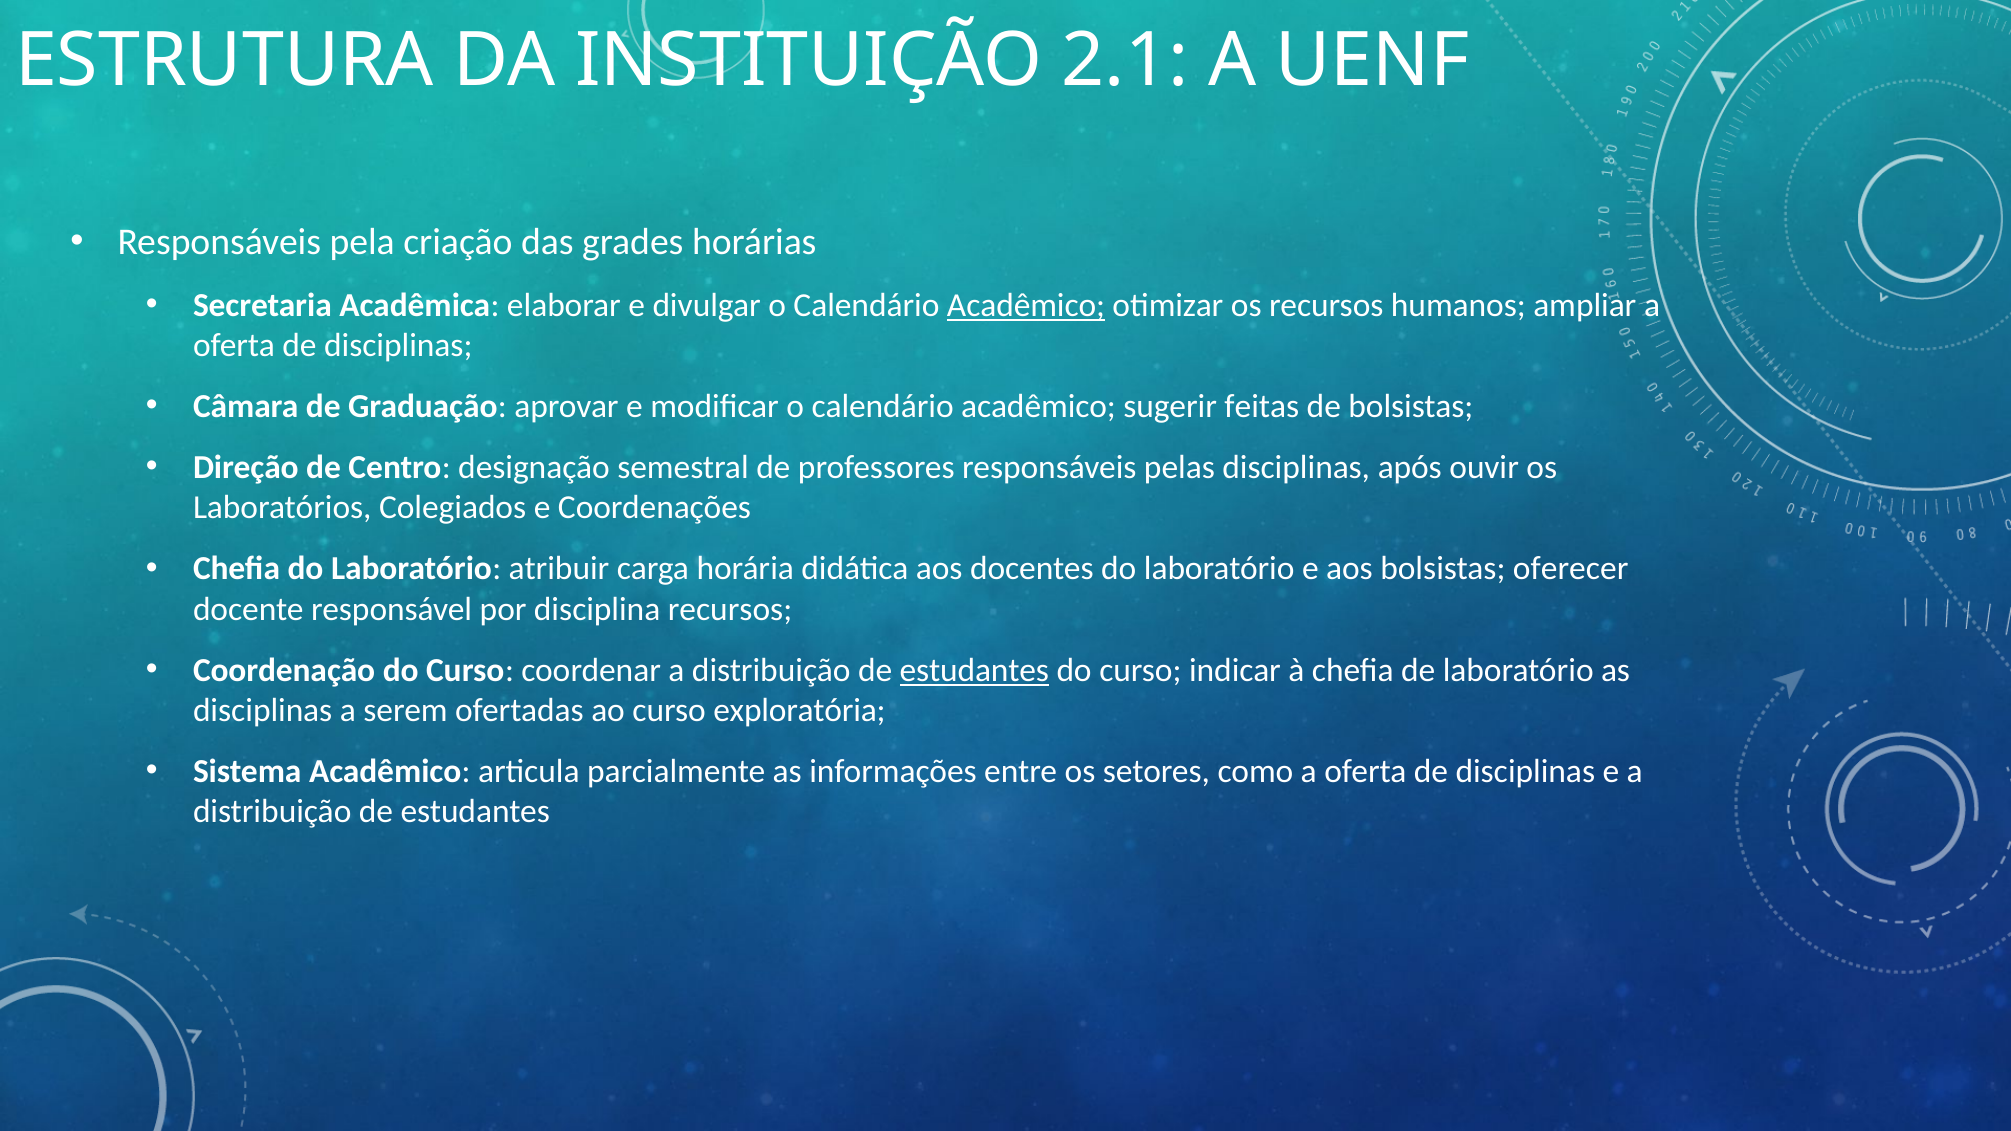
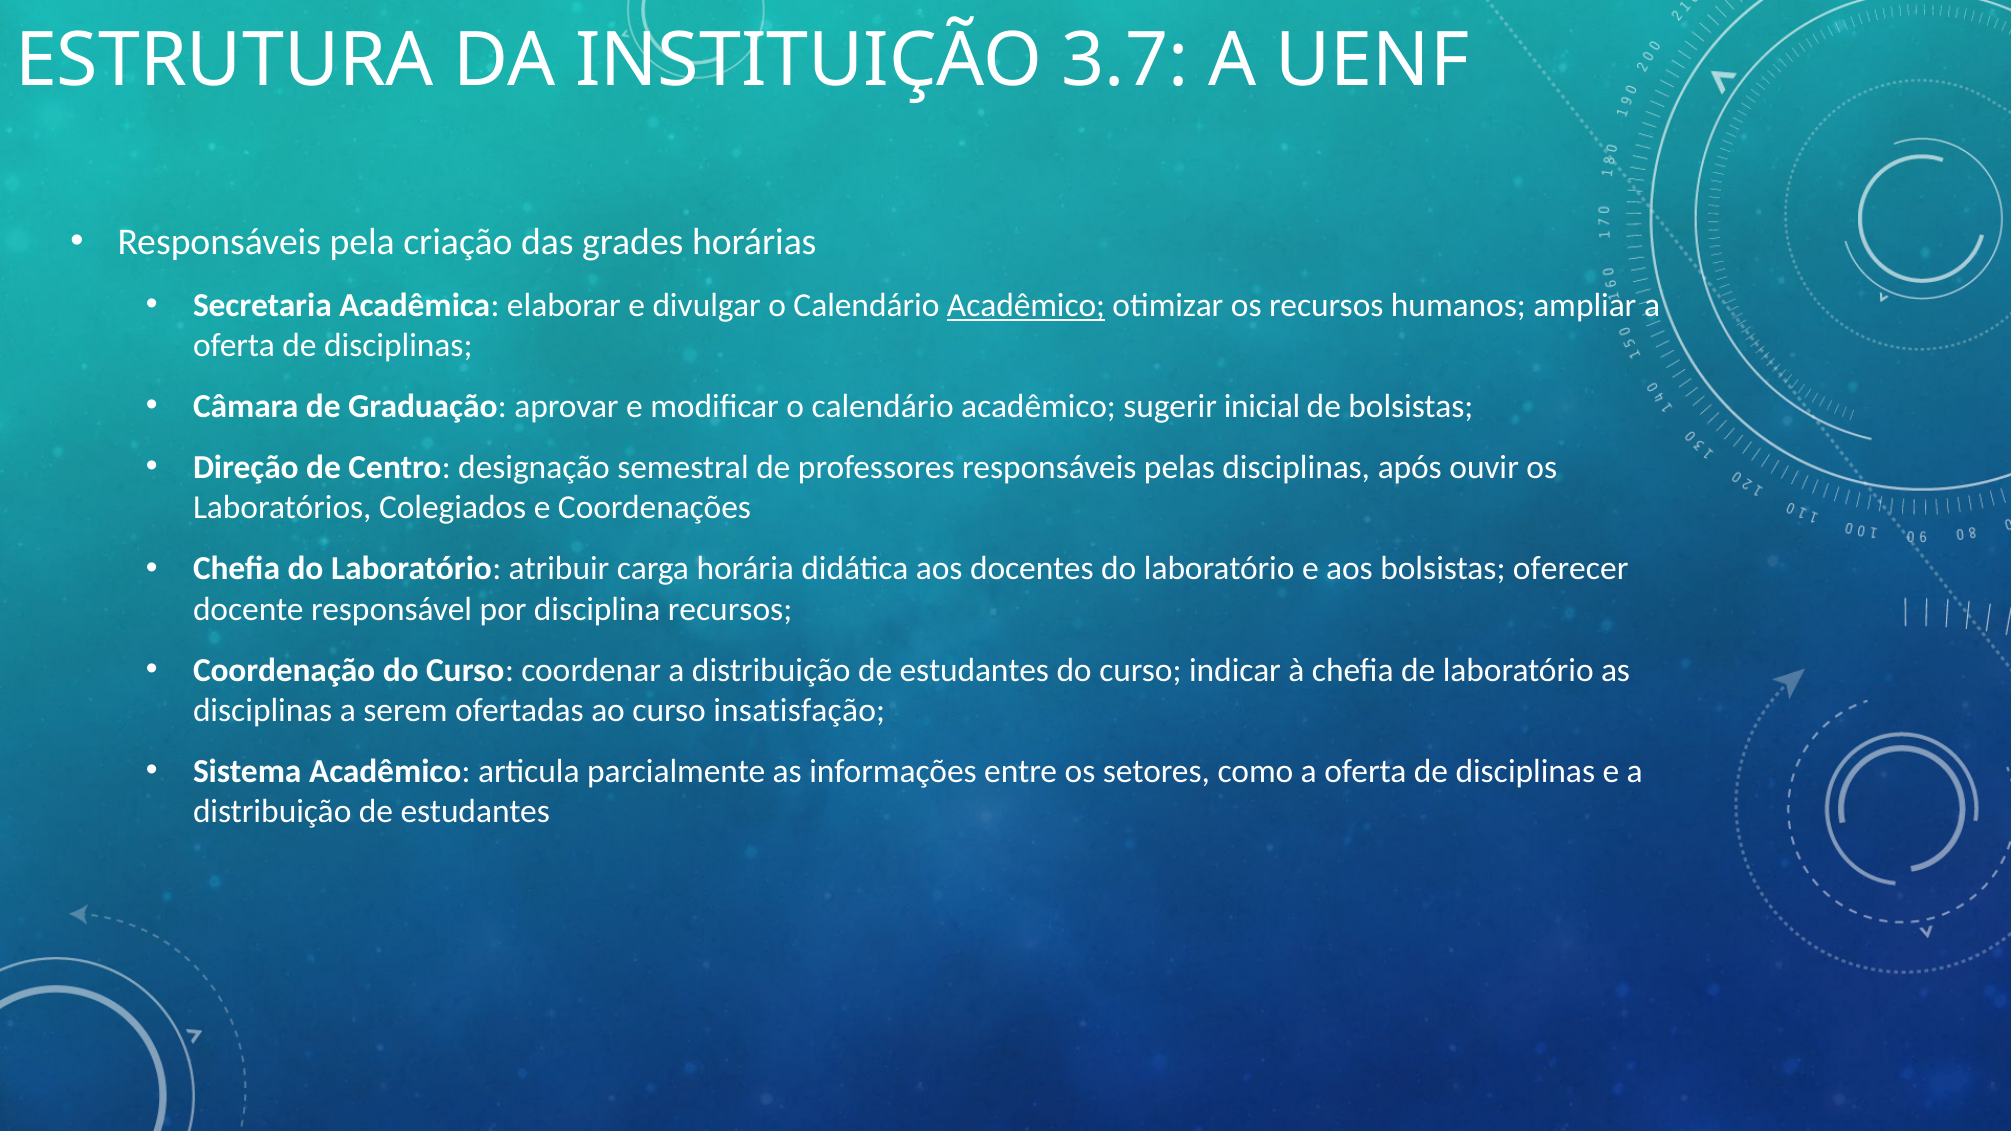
2.1: 2.1 -> 3.7 (1125, 61)
feitas: feitas -> inicial (1262, 407)
estudantes underline: present -> none (974, 670)
exploratória: exploratória -> insatisfação (799, 710)
